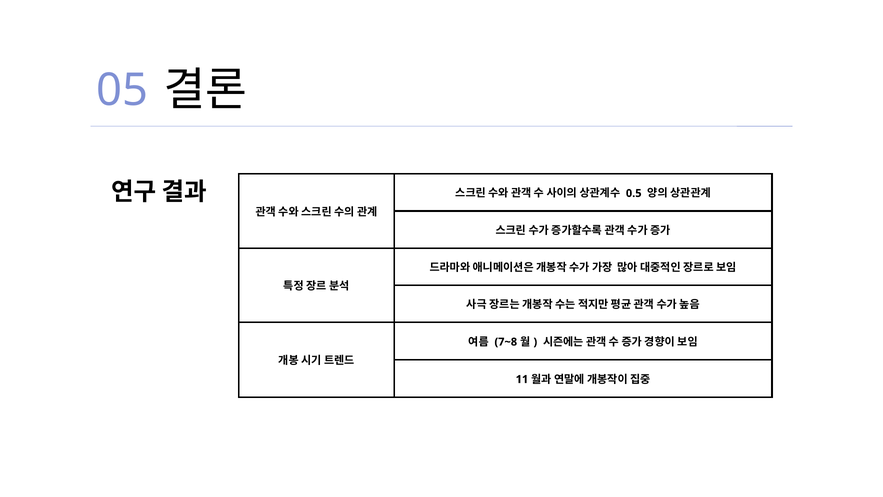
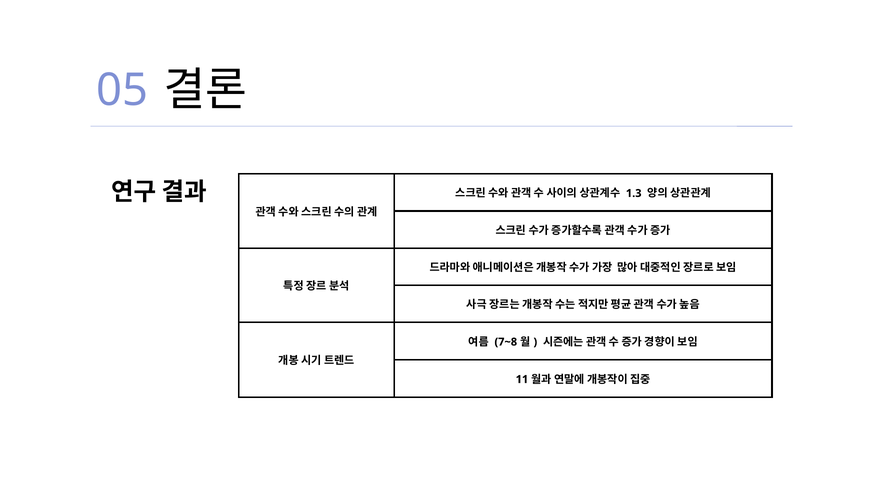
0.5: 0.5 -> 1.3 (634, 193)
